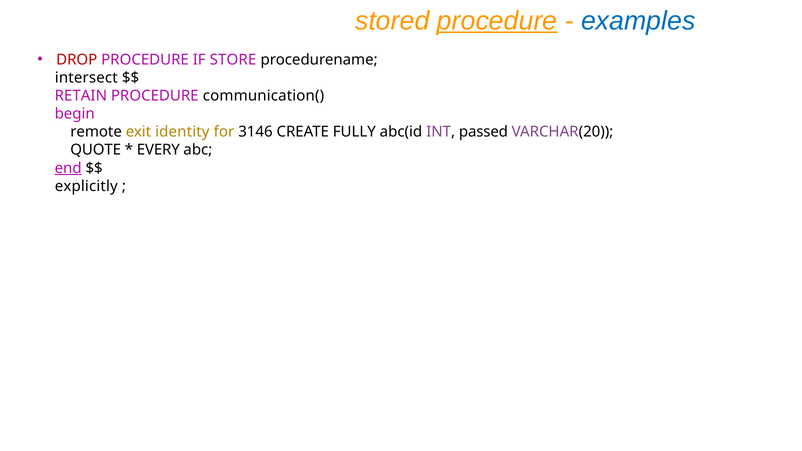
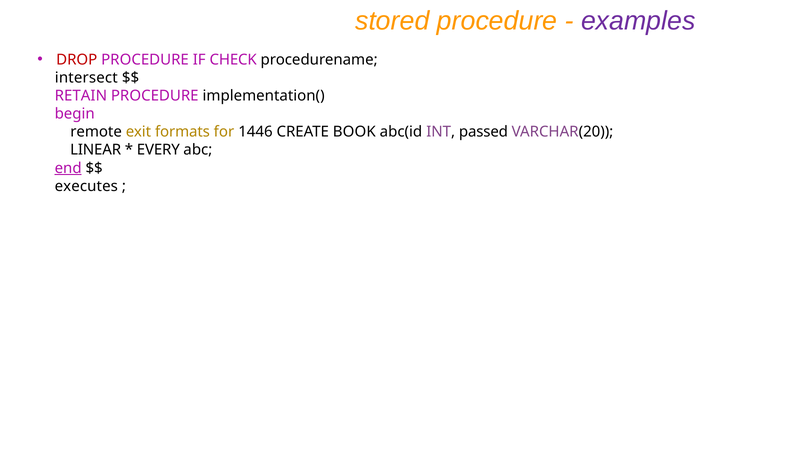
procedure underline: present -> none (497, 21)
examples colour: blue -> purple (638, 21)
STORE: STORE -> CHECK (233, 60)
communication(: communication( -> implementation( (264, 96)
identity: identity -> formats (182, 132)
3146: 3146 -> 1446 (255, 132)
FULLY: FULLY -> BOOK (354, 132)
QUOTE: QUOTE -> LINEAR (96, 150)
explicitly: explicitly -> executes (86, 186)
